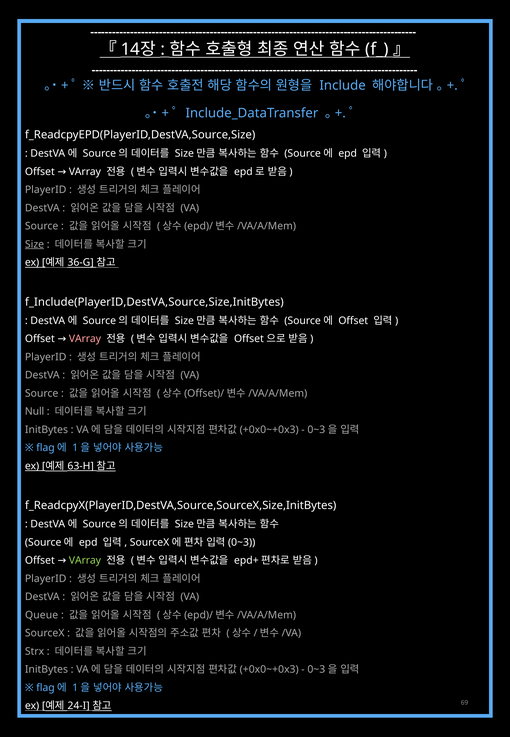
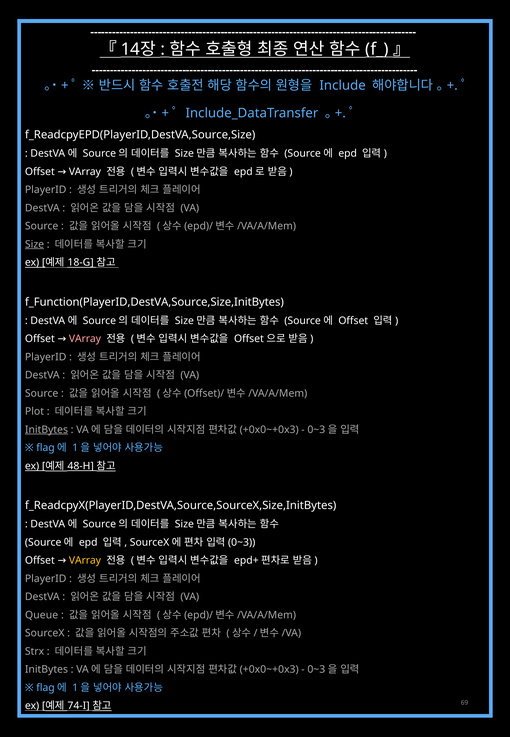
36-G: 36-G -> 18-G (81, 262)
f_Include(PlayerID,DestVA,Source,Size,InitBytes: f_Include(PlayerID,DestVA,Source,Size,InitBytes -> f_Function(PlayerID,DestVA,Source,Size,InitBytes (154, 302)
Null: Null -> Plot (35, 411)
InitBytes underline: none -> present (46, 429)
63-H: 63-H -> 48-H (81, 466)
VArray colour: light green -> yellow (85, 560)
24-I: 24-I -> 74-I (79, 705)
